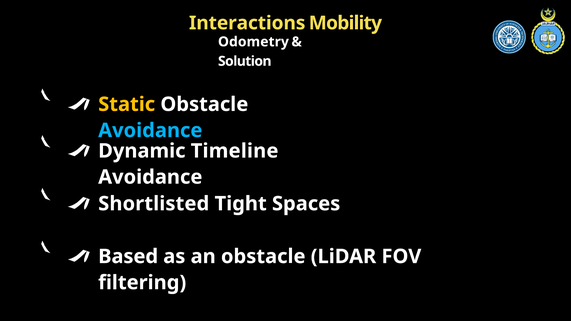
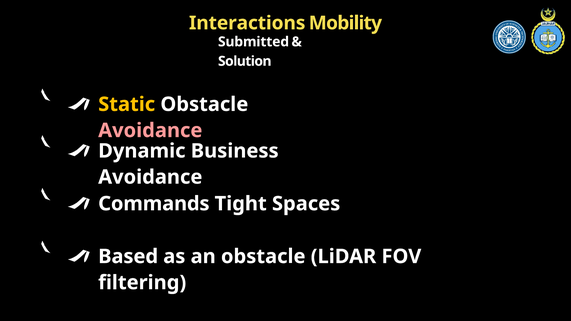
Odometry: Odometry -> Submitted (254, 42)
Avoidance colour: light blue -> pink (150, 131)
Timeline: Timeline -> Business (235, 151)
Shortlisted: Shortlisted -> Commands (154, 204)
